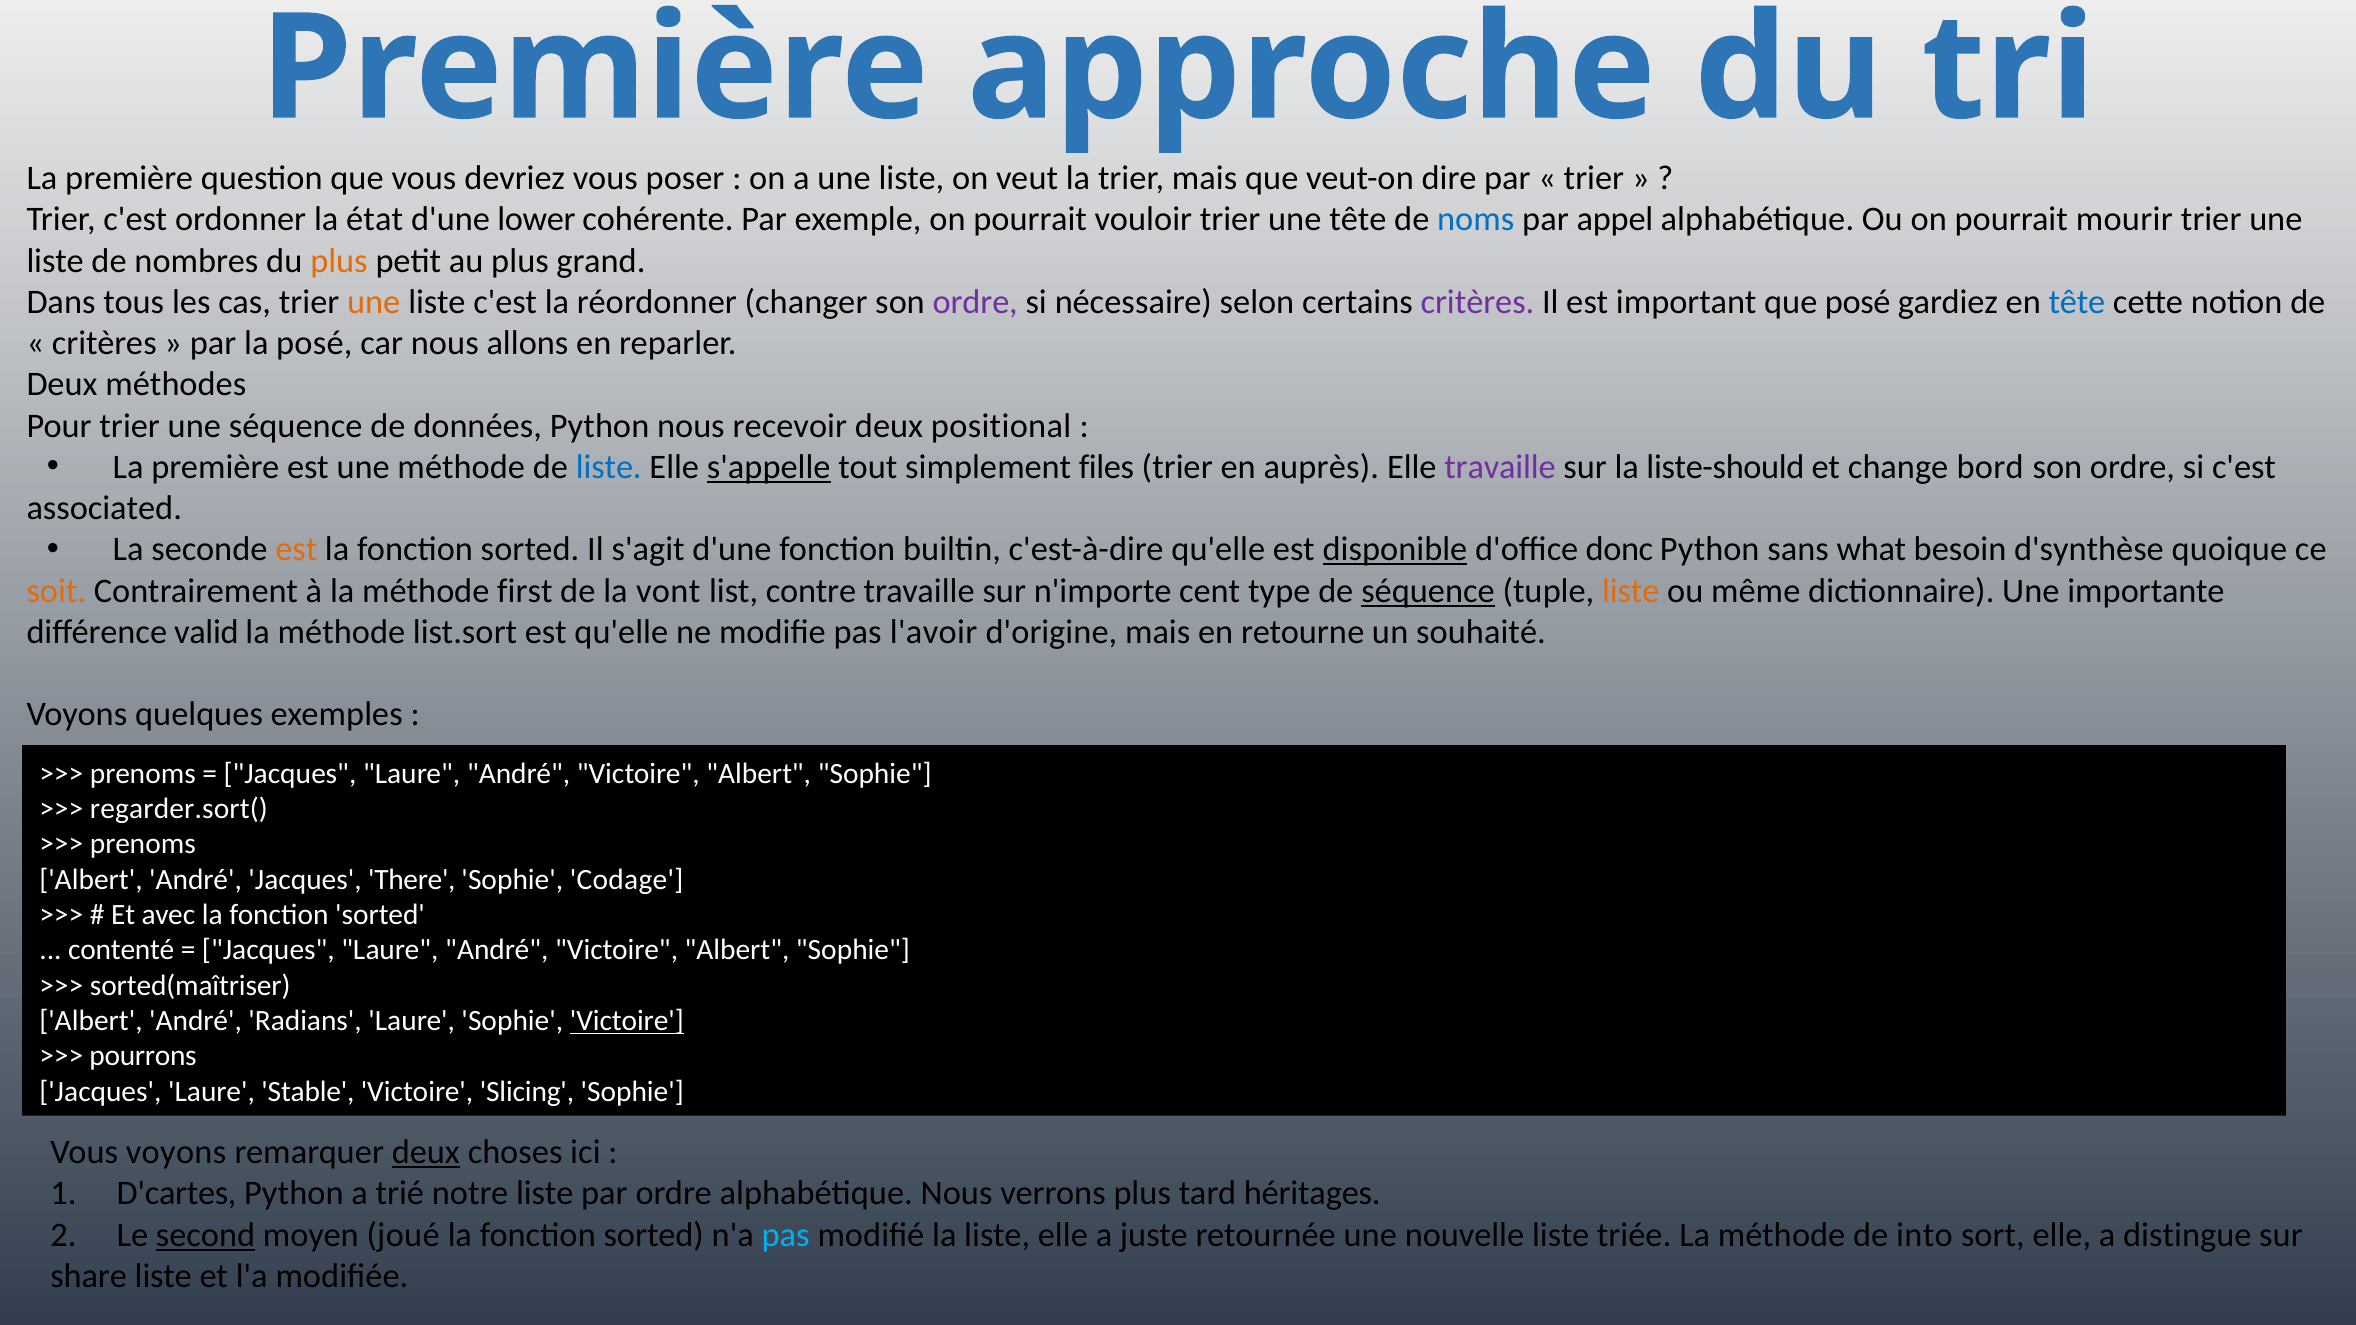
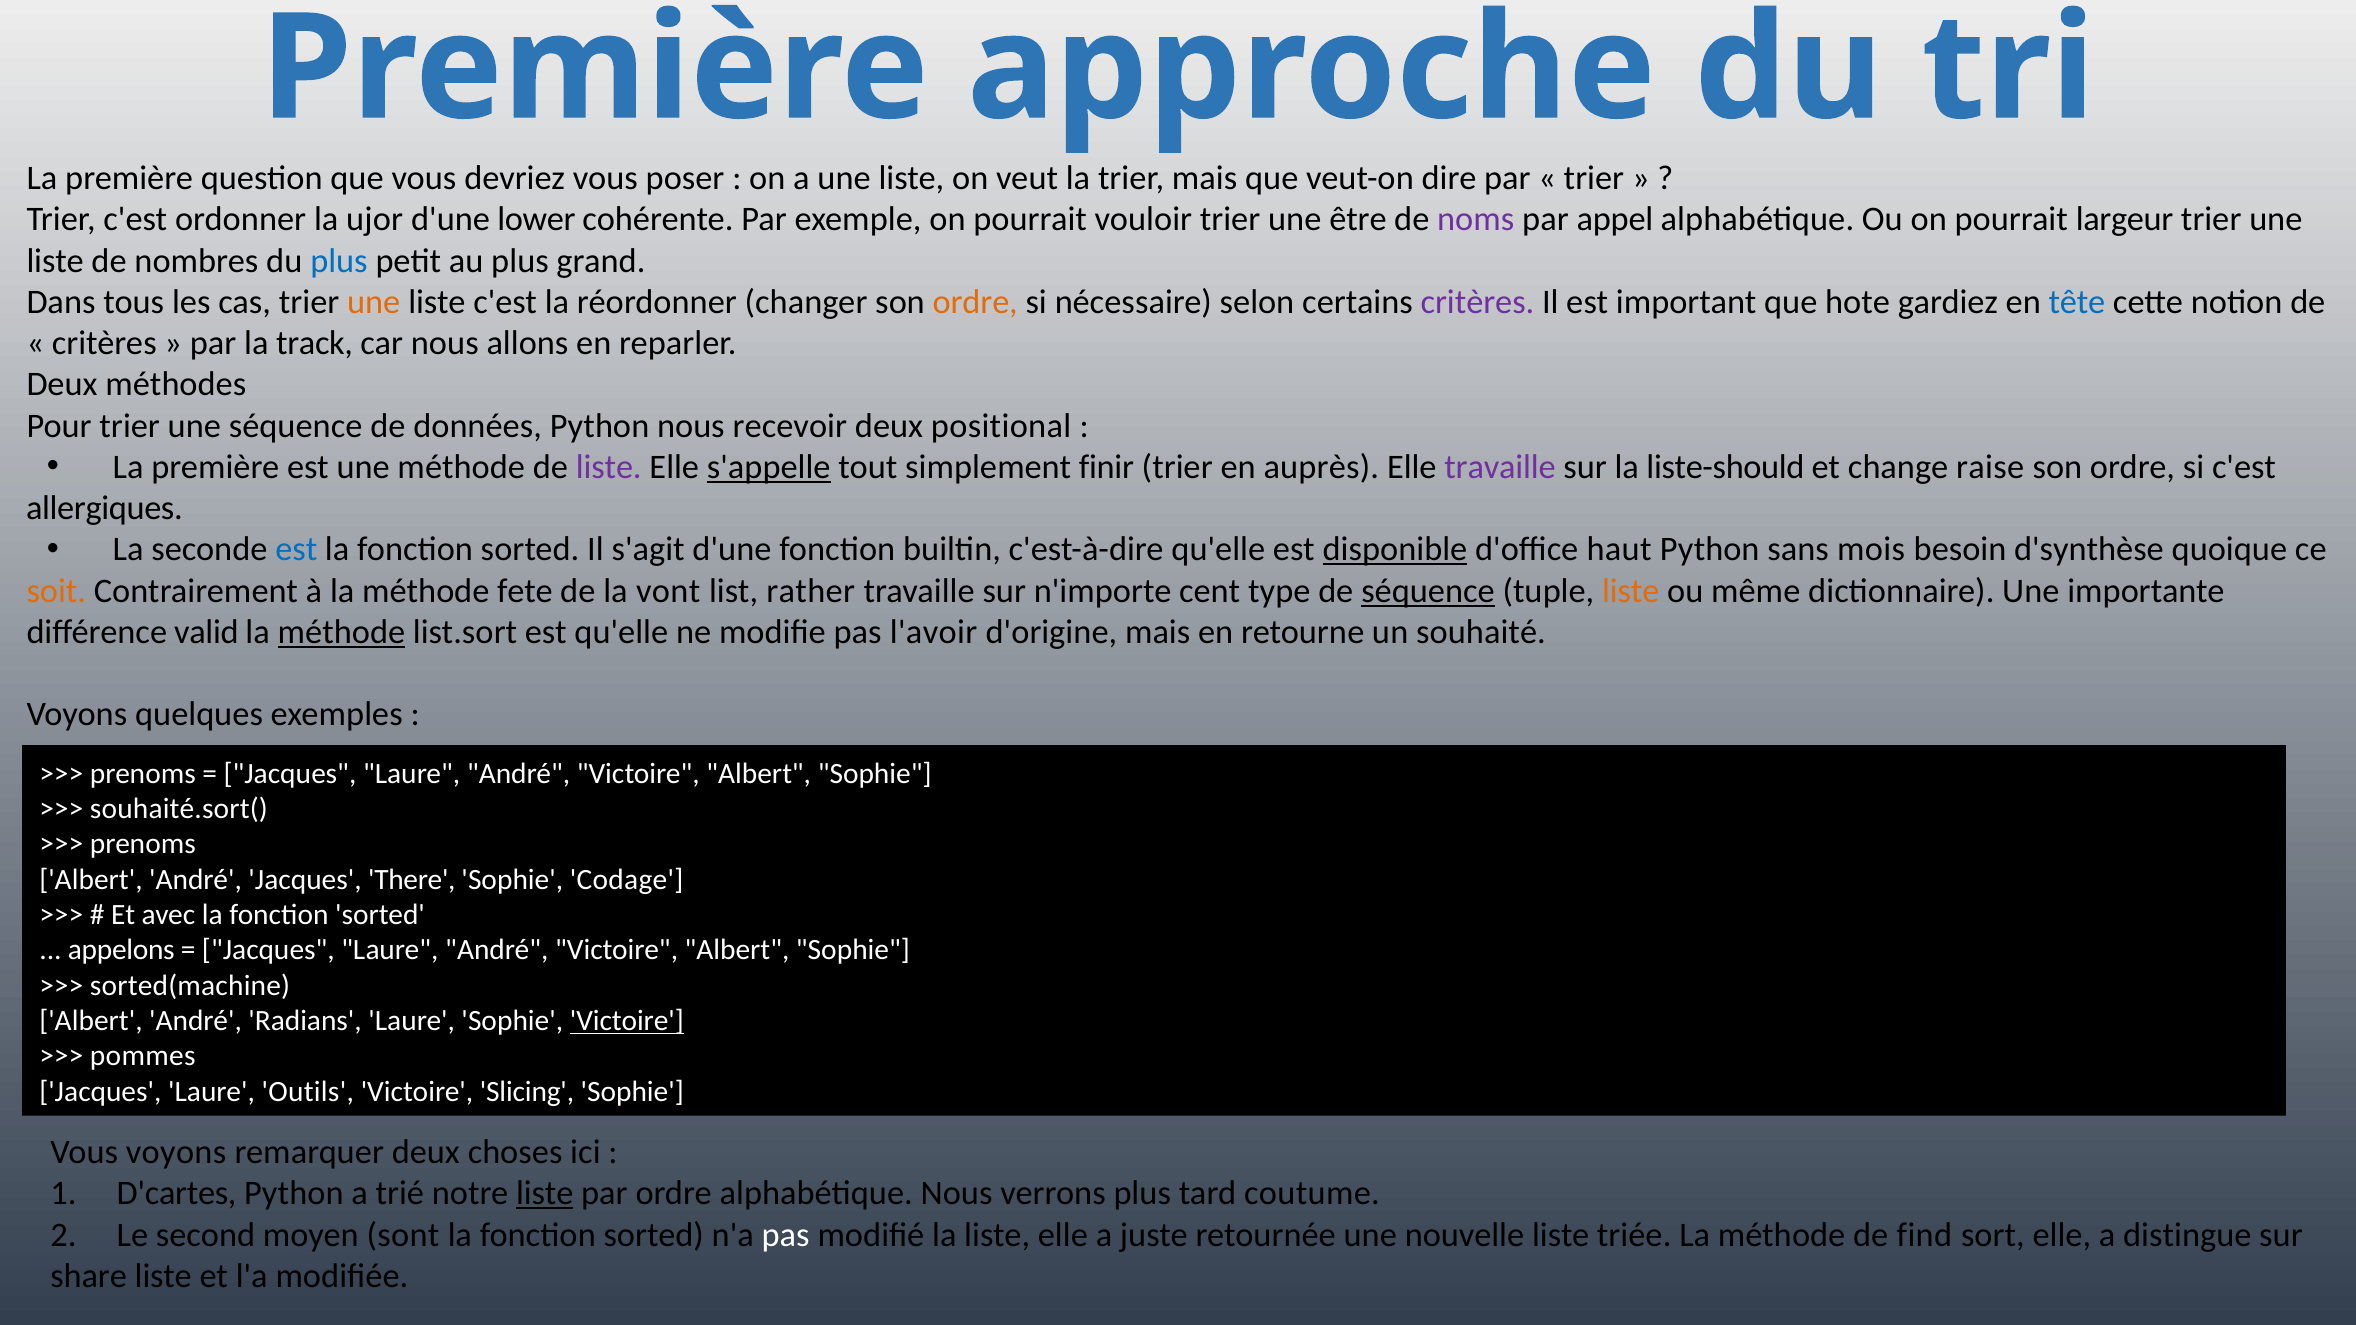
état: état -> ujor (375, 220)
une tête: tête -> être (1358, 220)
noms colour: blue -> purple (1476, 220)
mourir: mourir -> largeur (2125, 220)
plus colour: orange -> blue (339, 261)
ordre colour: purple -> orange (975, 302)
que posé: posé -> hote (1858, 302)
la posé: posé -> track (315, 343)
liste colour: blue -> purple (609, 467)
files: files -> finir (1106, 467)
bord: bord -> raise (1990, 467)
associated: associated -> allergiques (104, 508)
est colour: orange -> blue (296, 550)
donc: donc -> haut (1619, 550)
what: what -> mois (1871, 550)
first: first -> fete (525, 591)
contre: contre -> rather (811, 591)
méthode underline: none -> present (341, 632)
regarder.sort(: regarder.sort( -> souhaité.sort( (179, 809)
contenté: contenté -> appelons (121, 950)
sorted(maîtriser: sorted(maîtriser -> sorted(machine (190, 986)
pourrons: pourrons -> pommes (143, 1056)
Stable: Stable -> Outils (308, 1092)
deux underline: present -> none (426, 1153)
liste underline: none -> present (545, 1194)
héritages: héritages -> coutume (1312, 1194)
second underline: present -> none (205, 1235)
joué: joué -> sont (403, 1235)
pas colour: light blue -> white (786, 1235)
into: into -> find (1924, 1235)
